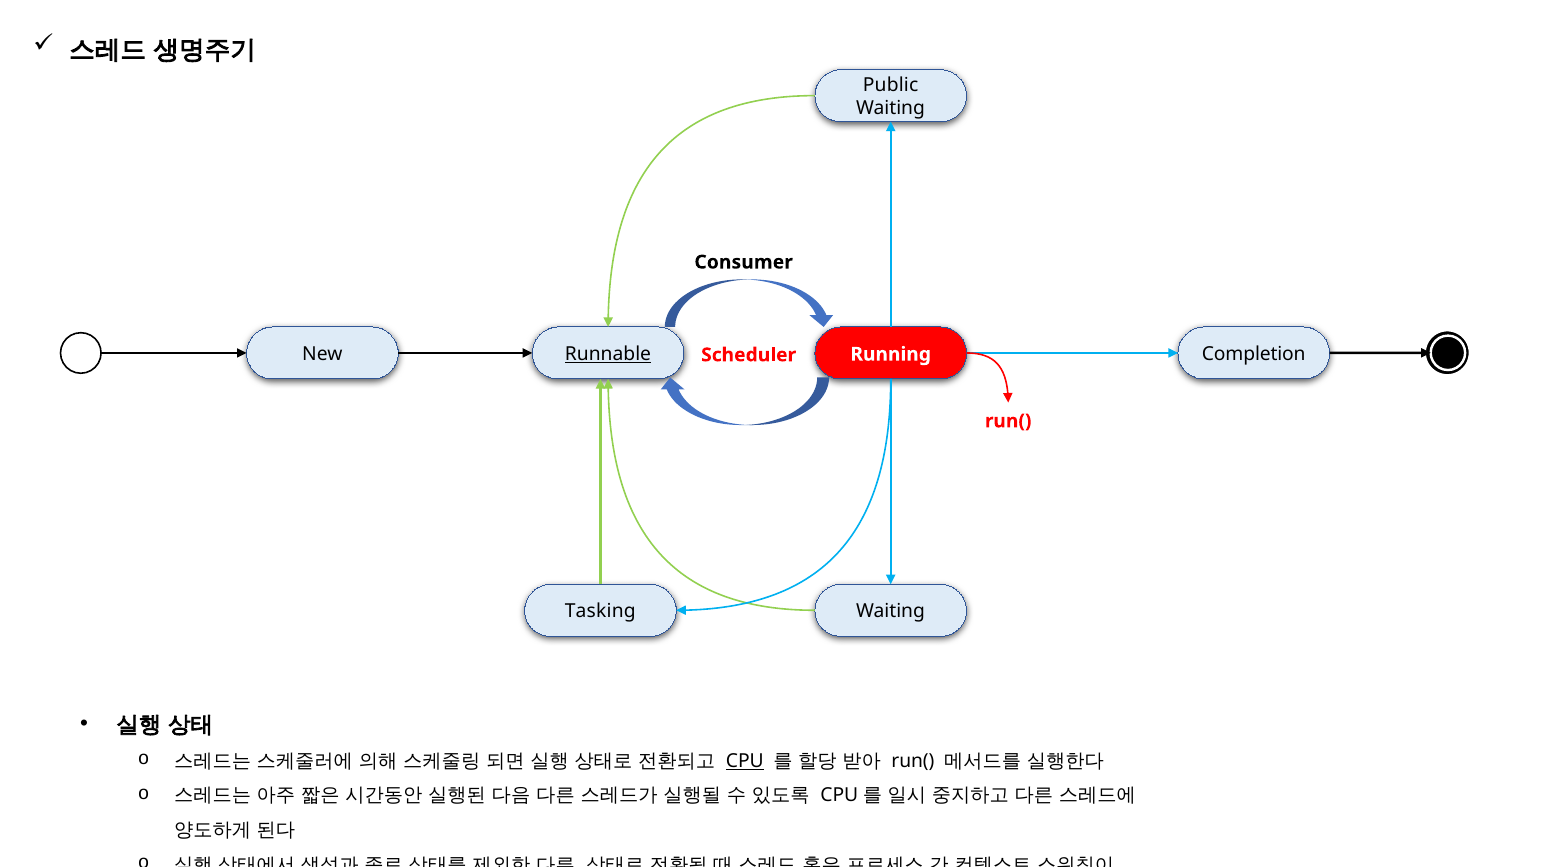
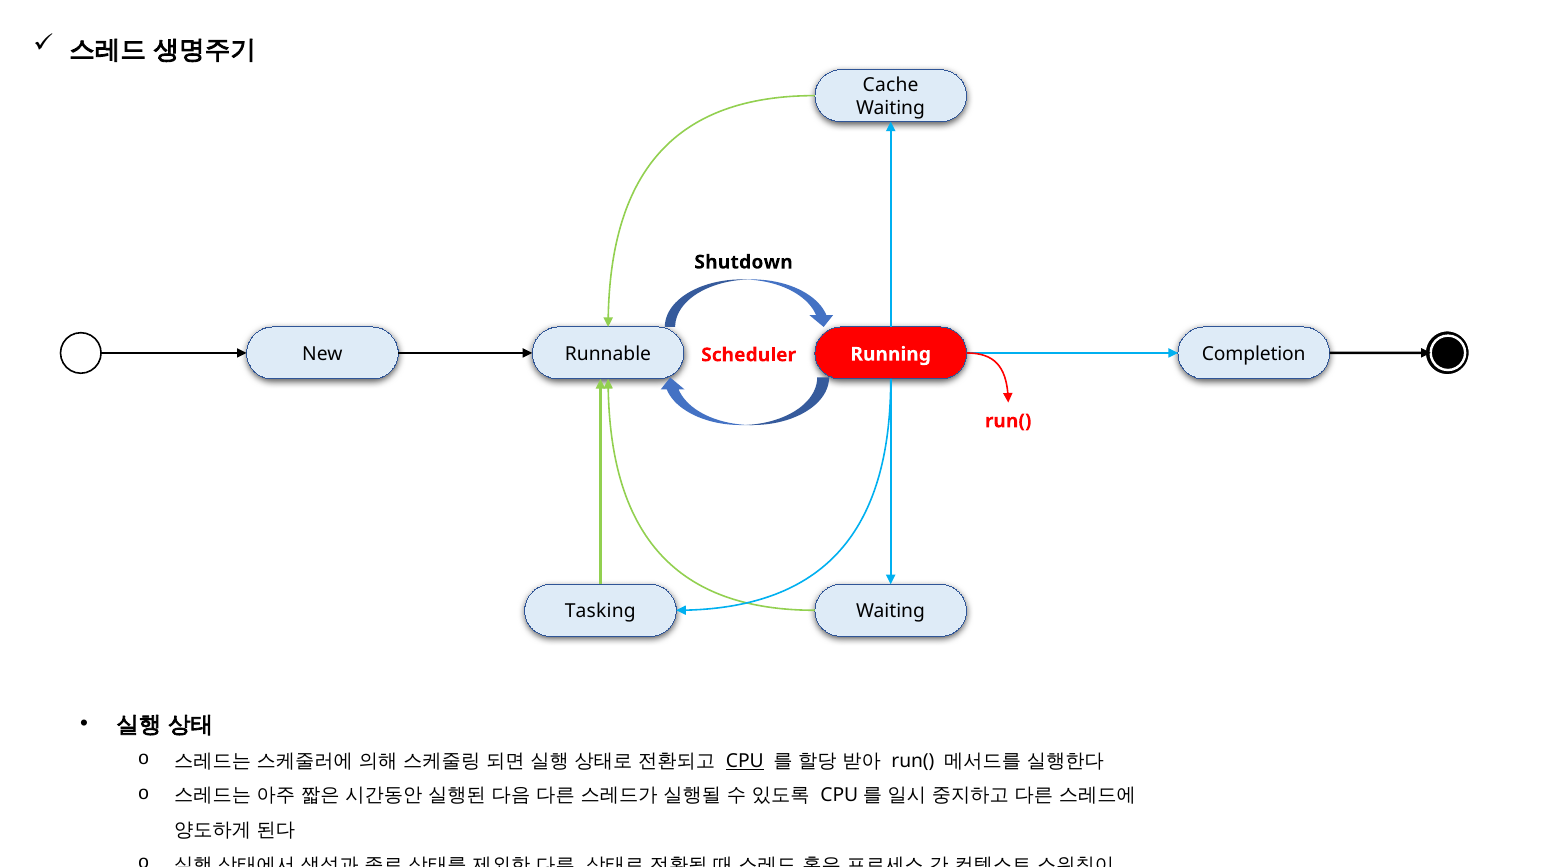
Public: Public -> Cache (891, 85)
Consumer: Consumer -> Shutdown (744, 262)
Runnable underline: present -> none (608, 354)
